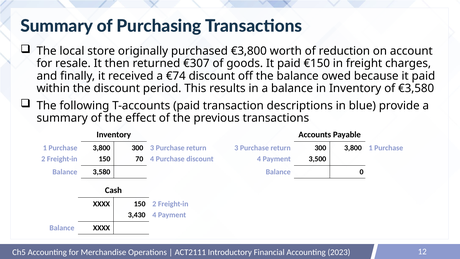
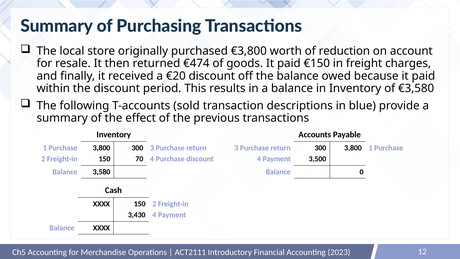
€307: €307 -> €474 (196, 63)
€74: €74 -> €20 (176, 76)
T-accounts paid: paid -> sold (187, 105)
